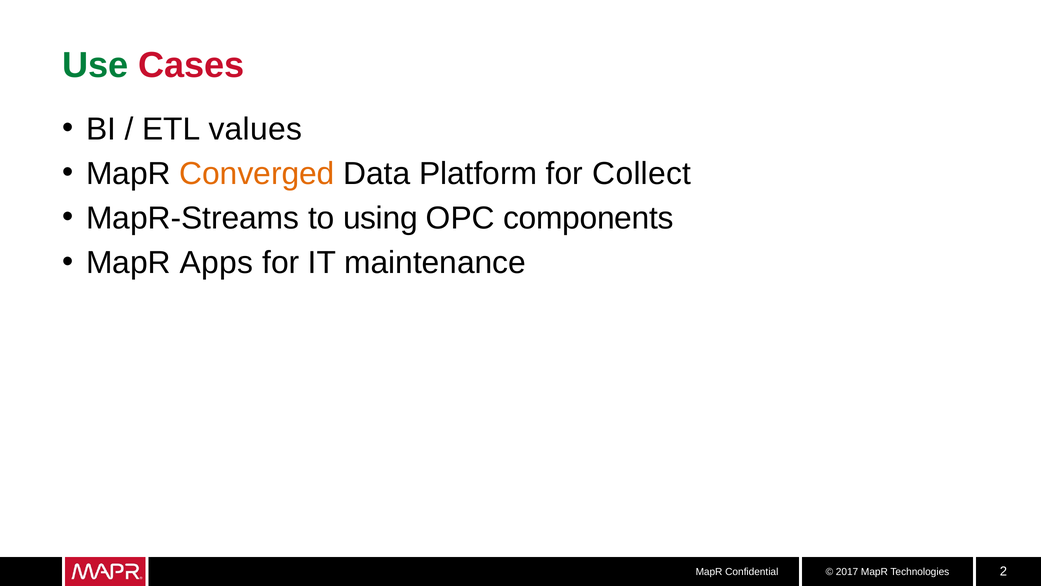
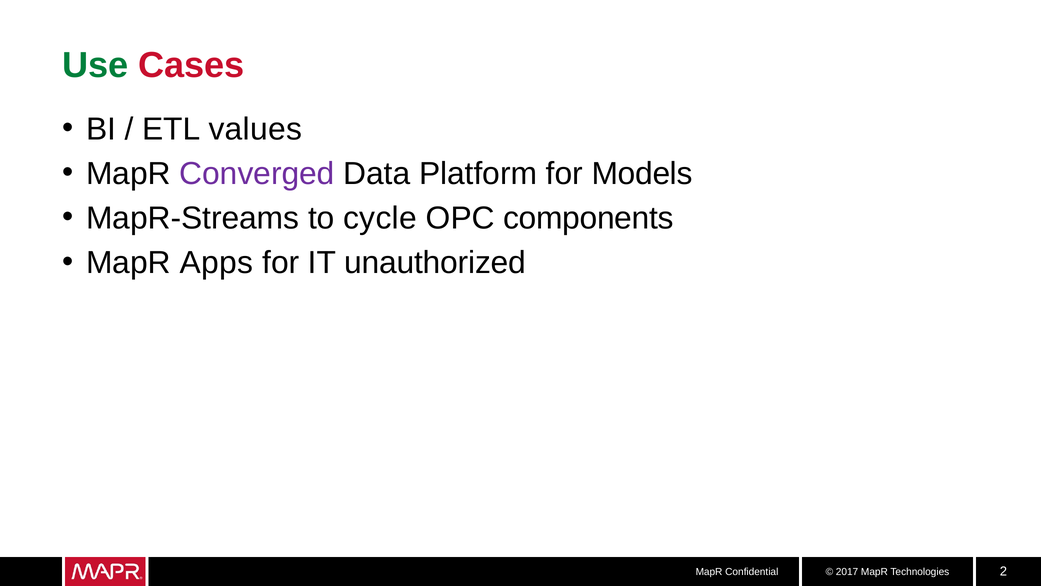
Converged colour: orange -> purple (257, 174)
Collect: Collect -> Models (642, 174)
using: using -> cycle (380, 218)
maintenance: maintenance -> unauthorized (435, 263)
